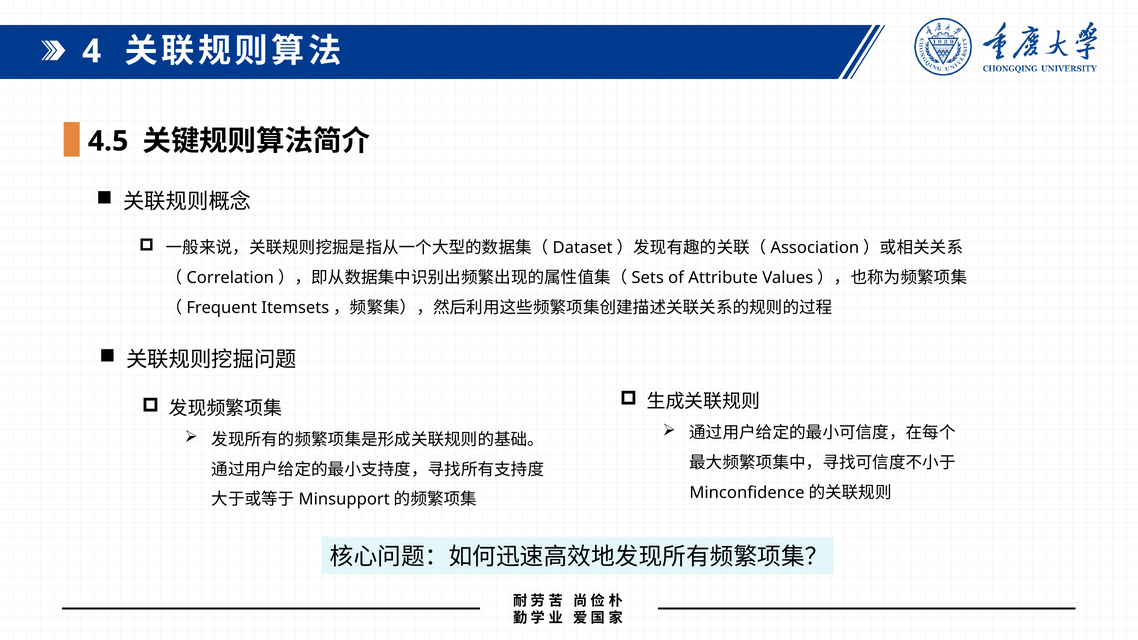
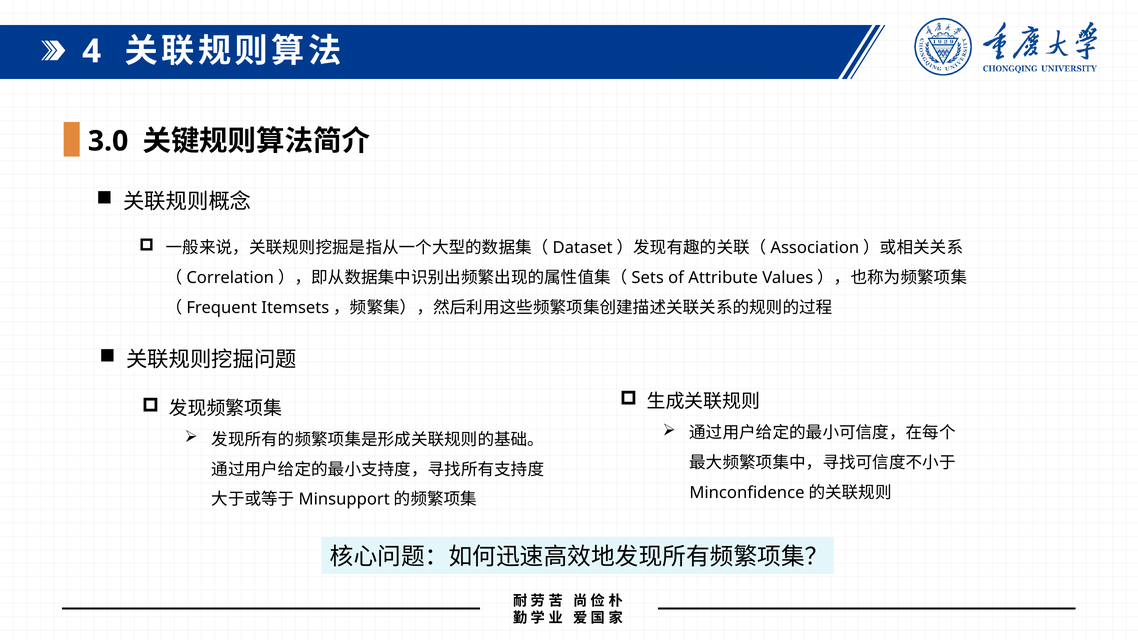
4.5: 4.5 -> 3.0 (108, 141)
